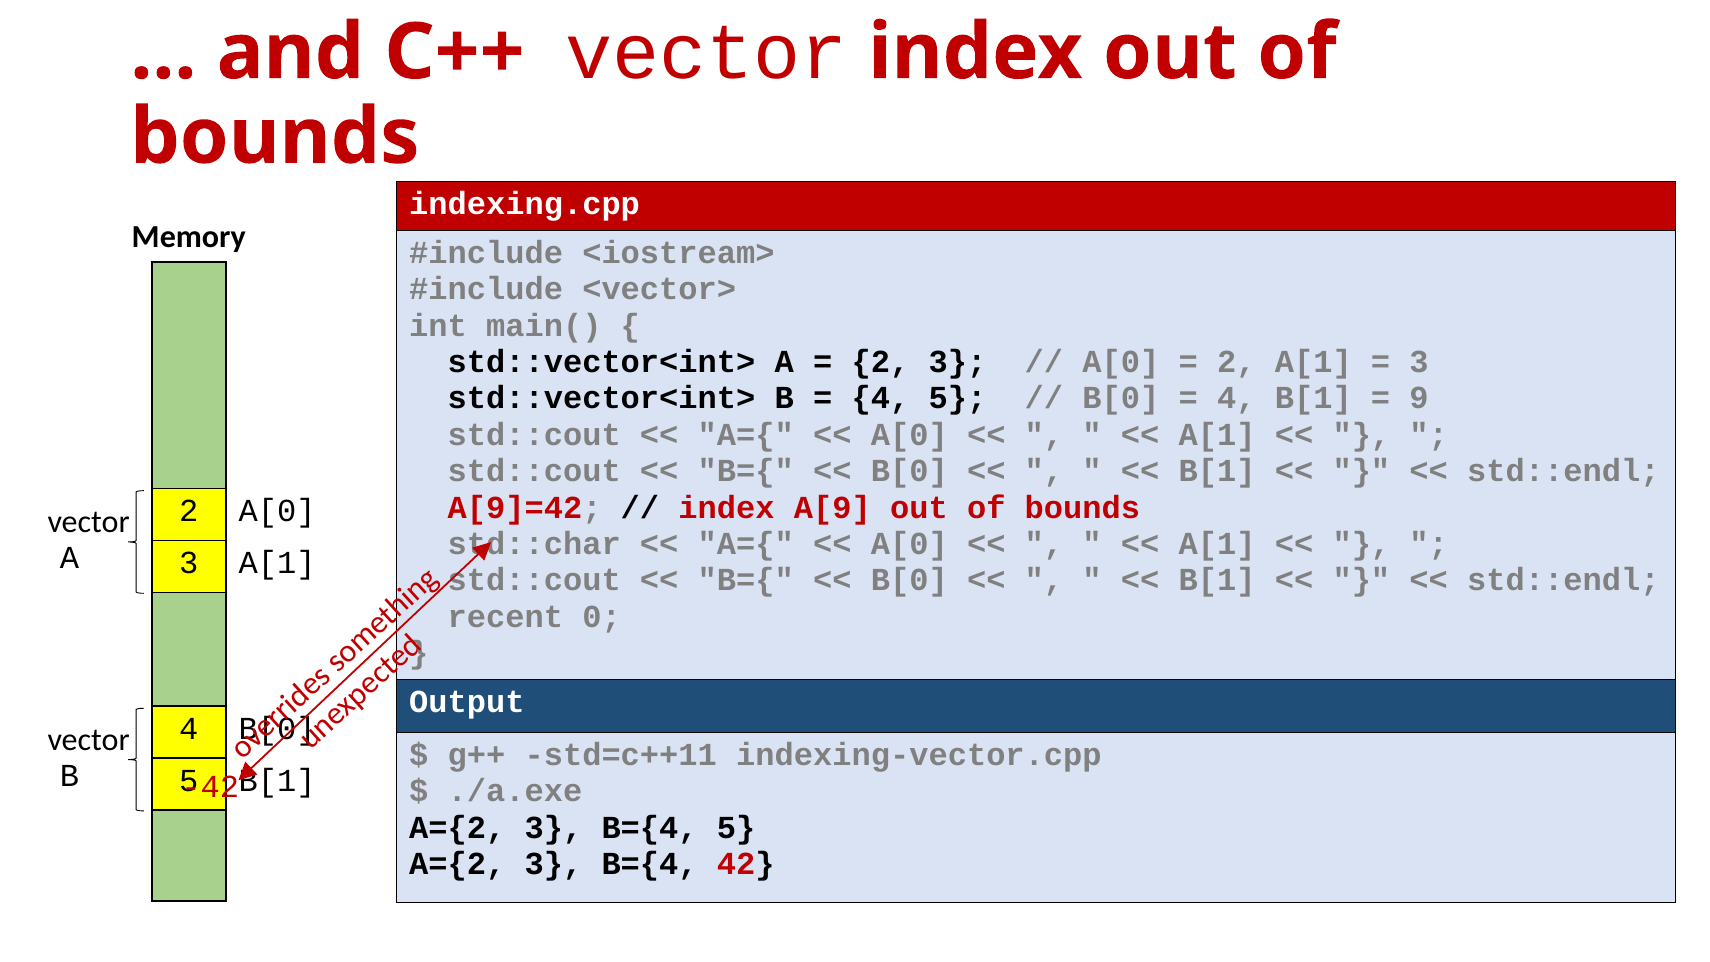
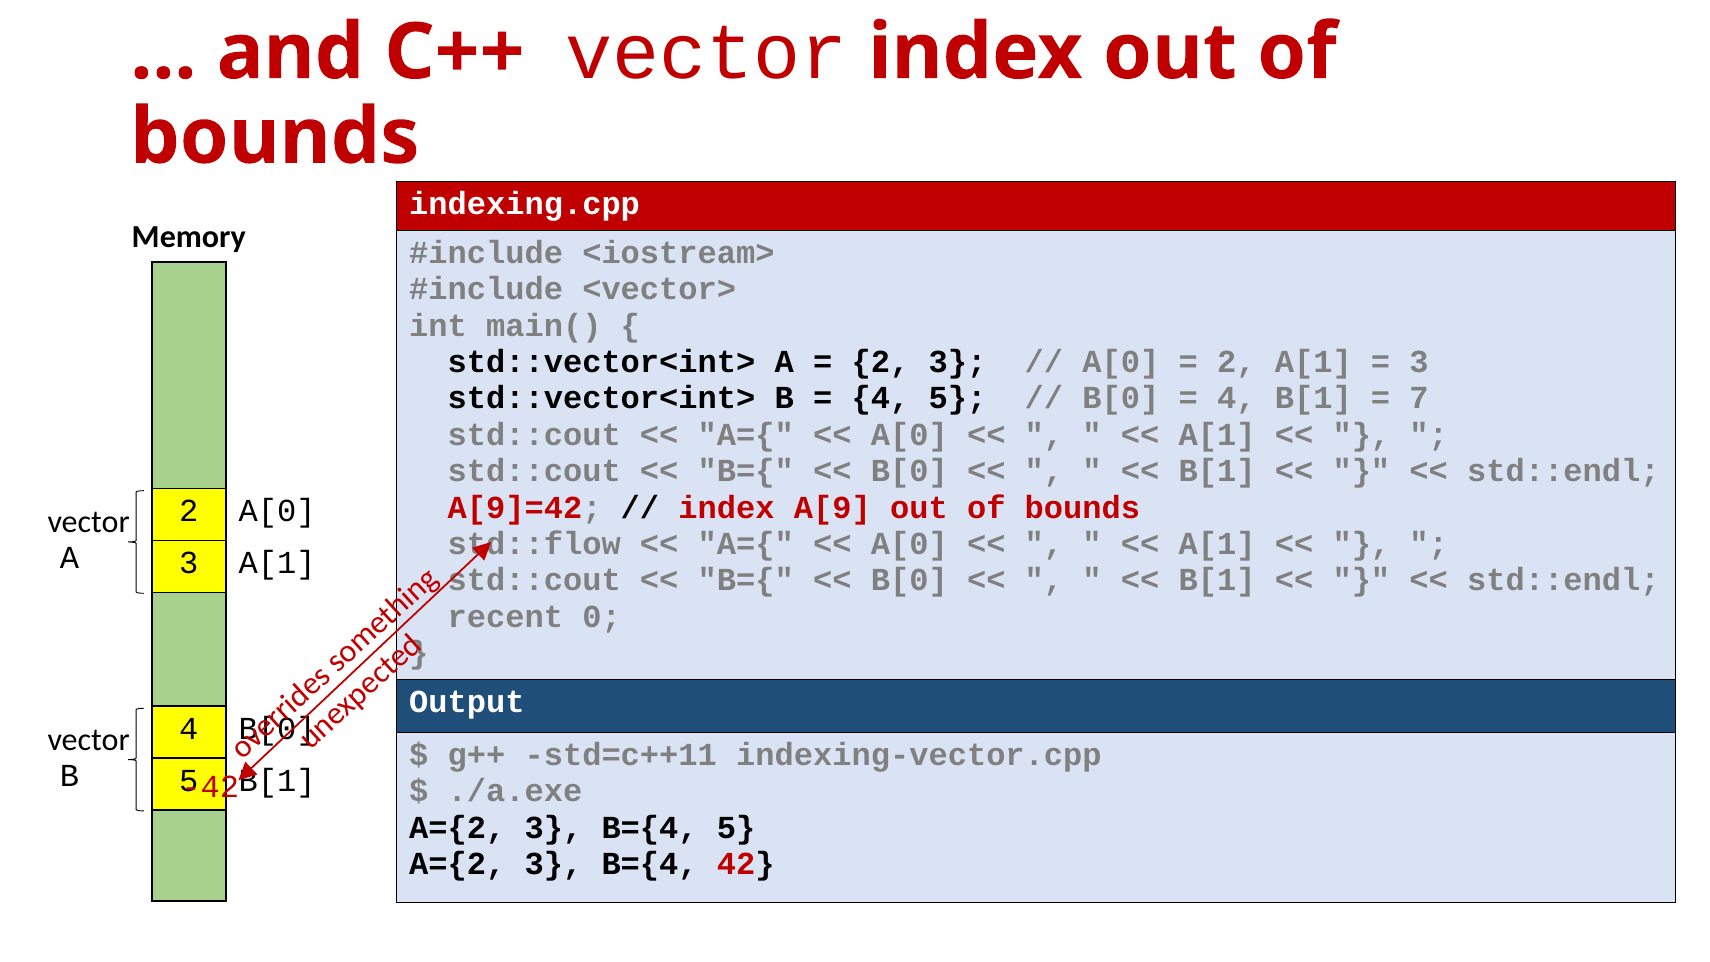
9: 9 -> 7 (1419, 398)
std::char: std::char -> std::flow (534, 544)
